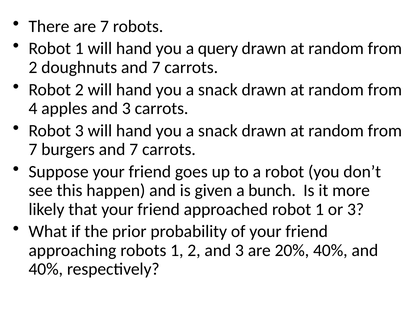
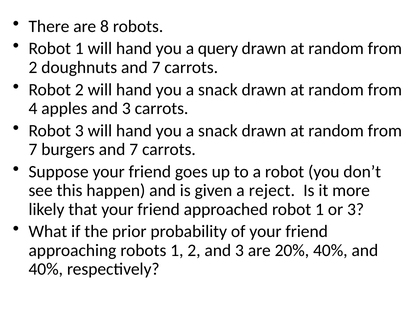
are 7: 7 -> 8 (104, 26)
bunch: bunch -> reject (272, 191)
